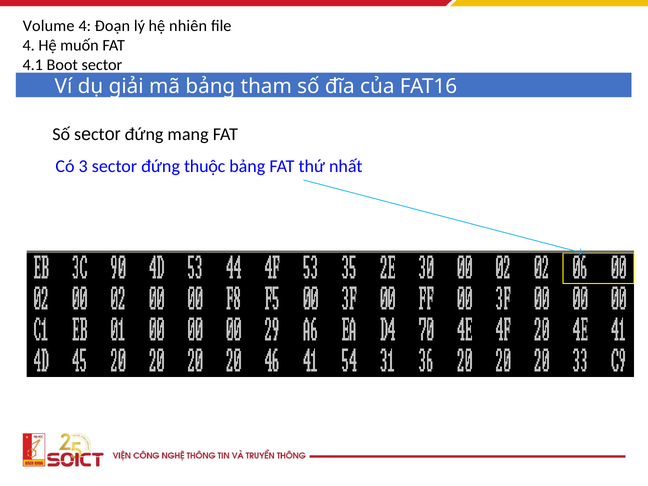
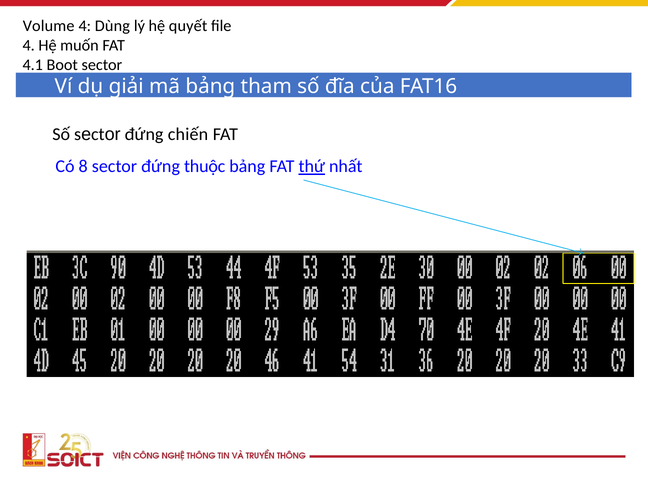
Đoạn: Đoạn -> Dùng (112, 26)
nhiên: nhiên -> quyết (188, 26)
mang: mang -> chiến (188, 134)
3: 3 -> 8 (83, 166)
thứ underline: none -> present (312, 166)
